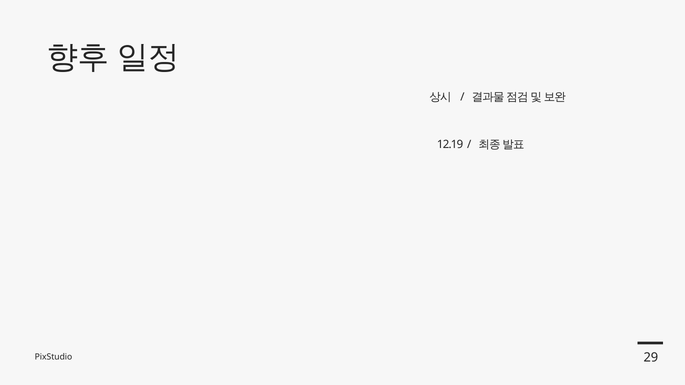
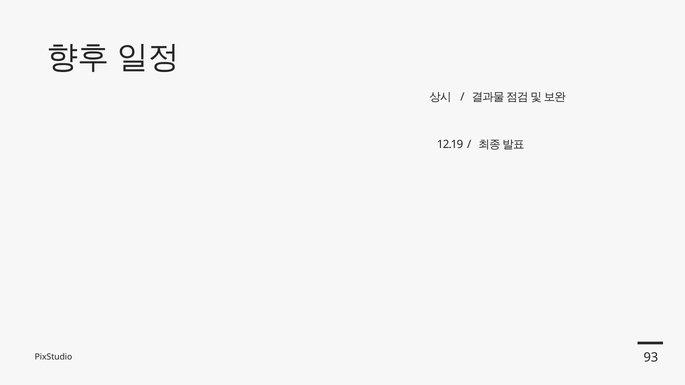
29: 29 -> 93 (651, 358)
